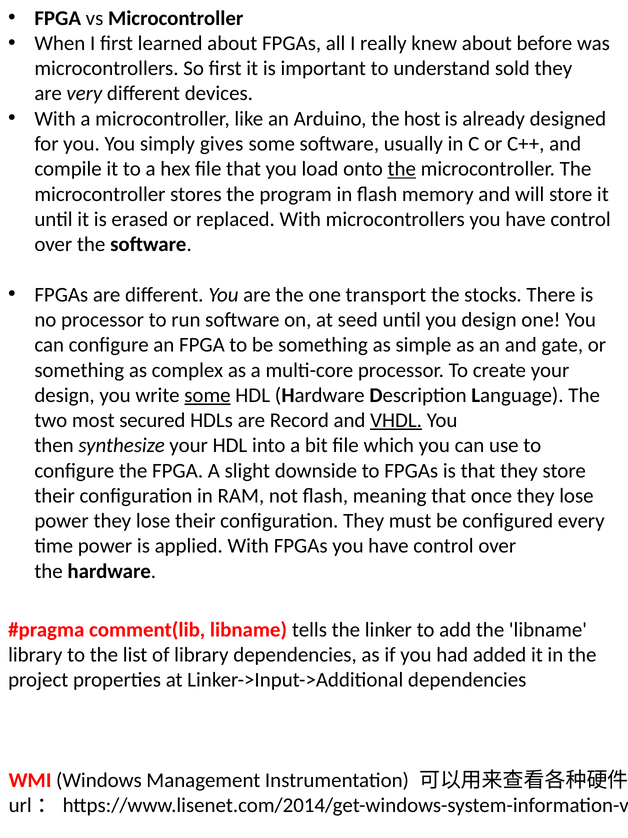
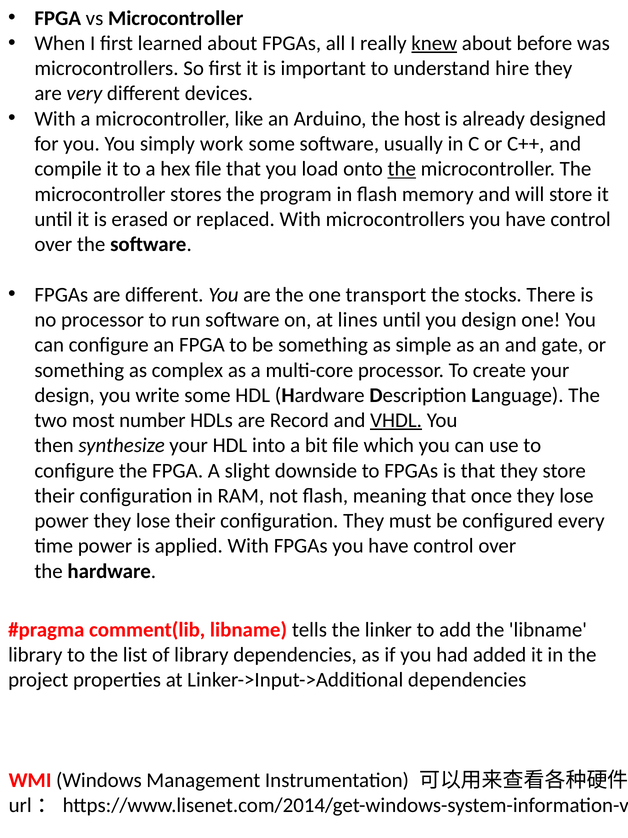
knew underline: none -> present (434, 43)
sold: sold -> hire (512, 68)
gives: gives -> work (222, 144)
seed: seed -> lines (358, 320)
some underline: present -> none (207, 395)
secured: secured -> number (152, 420)
